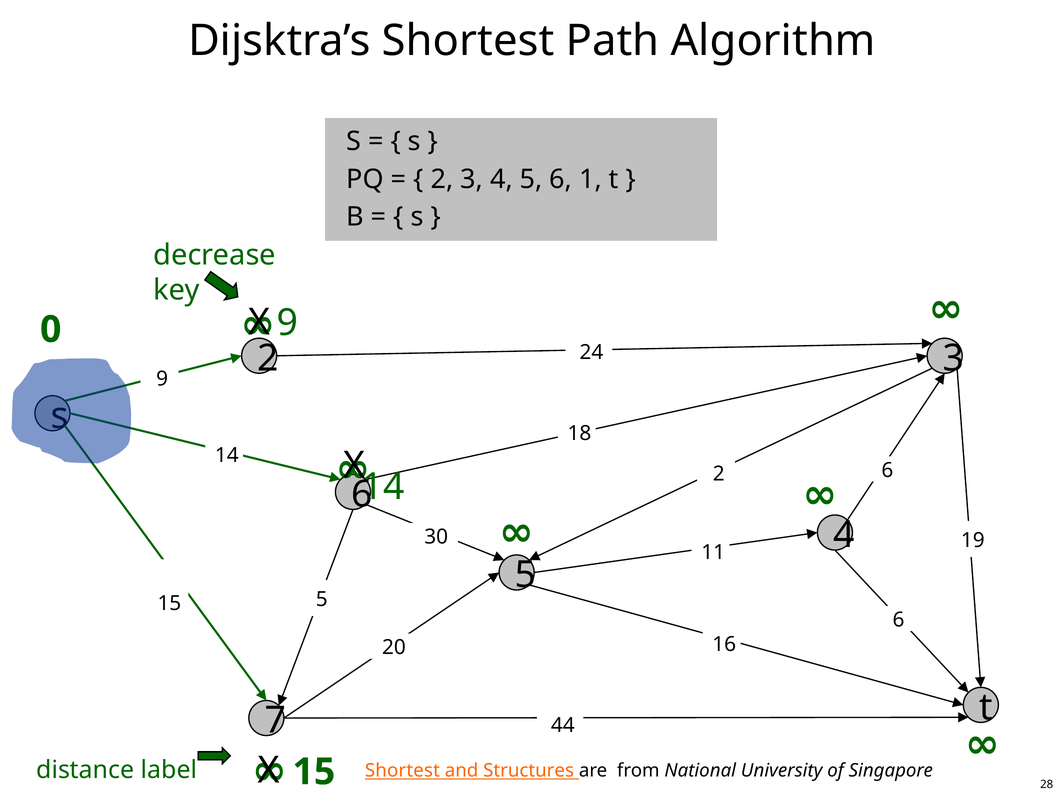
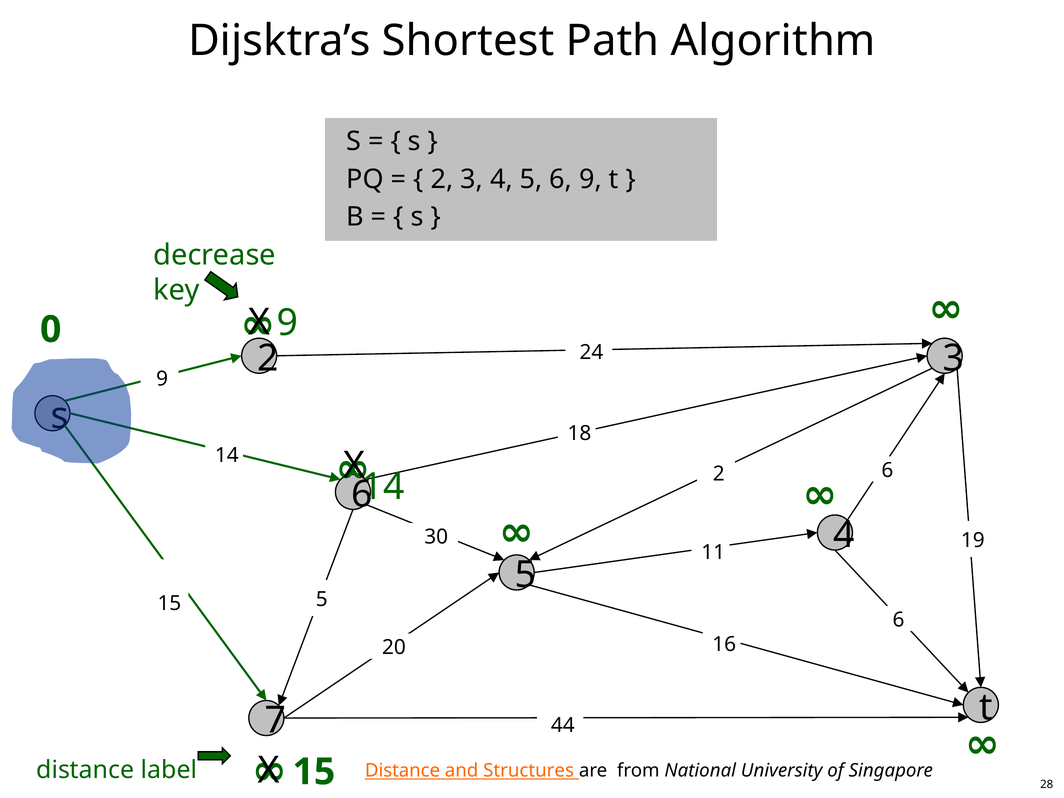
6 1: 1 -> 9 (591, 179)
Shortest: Shortest -> Distance (403, 771)
